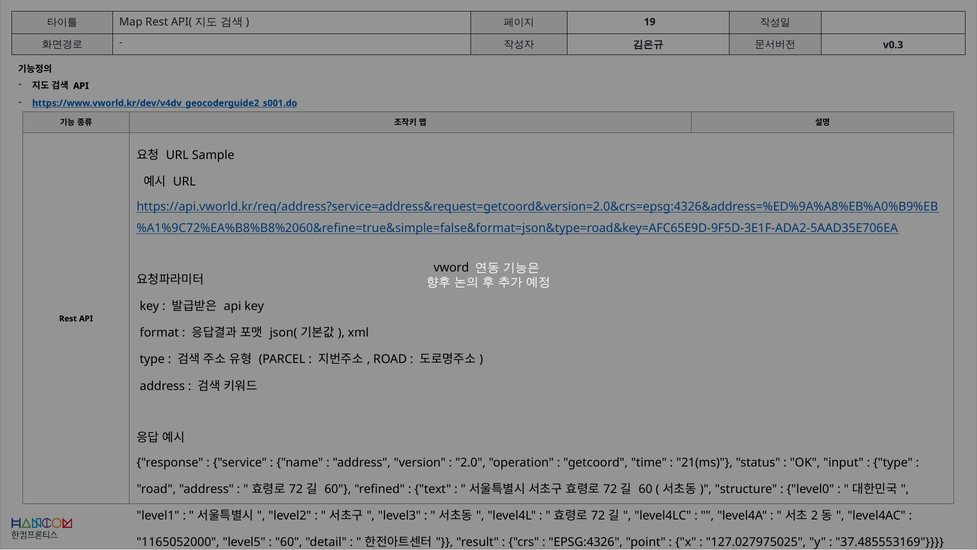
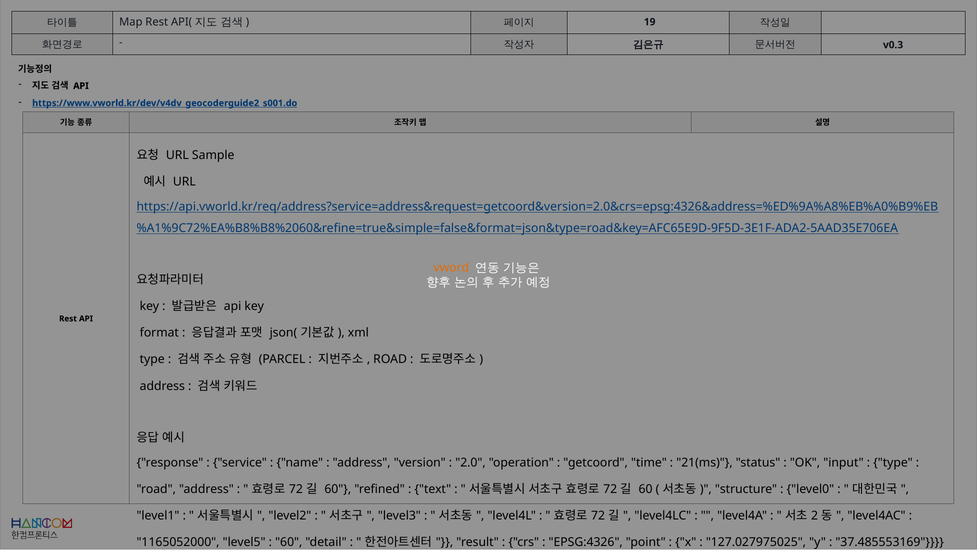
vword colour: black -> orange (451, 268)
